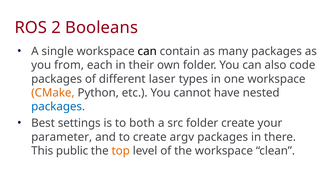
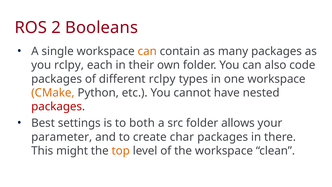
can colour: black -> orange (147, 51)
you from: from -> rclpy (69, 65)
different laser: laser -> rclpy (162, 79)
packages colour: blue -> red (58, 107)
folder create: create -> allows (238, 123)
argv: argv -> char (182, 137)
public: public -> might (72, 151)
